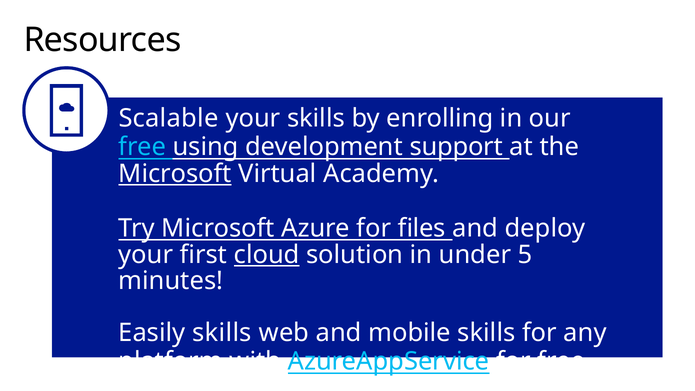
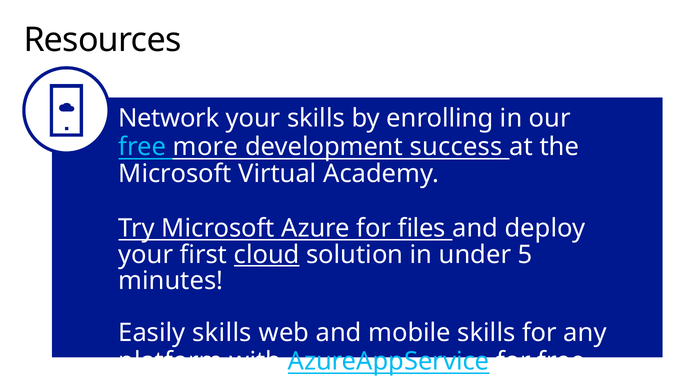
Scalable: Scalable -> Network (169, 118)
using: using -> more (205, 147)
support: support -> success (456, 147)
Microsoft underline: present -> none (175, 174)
